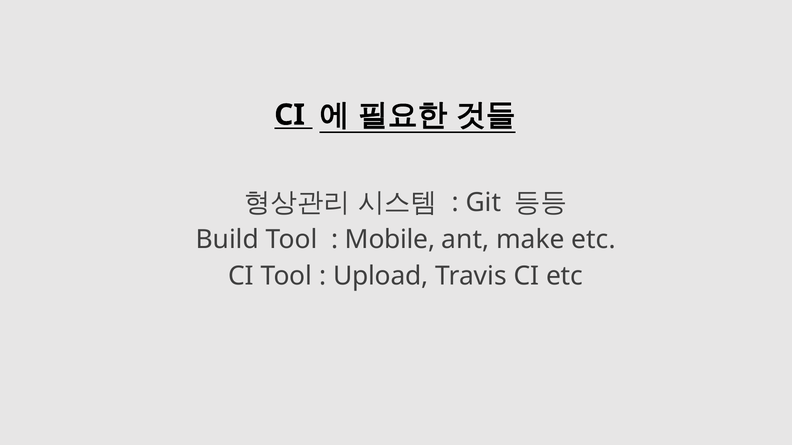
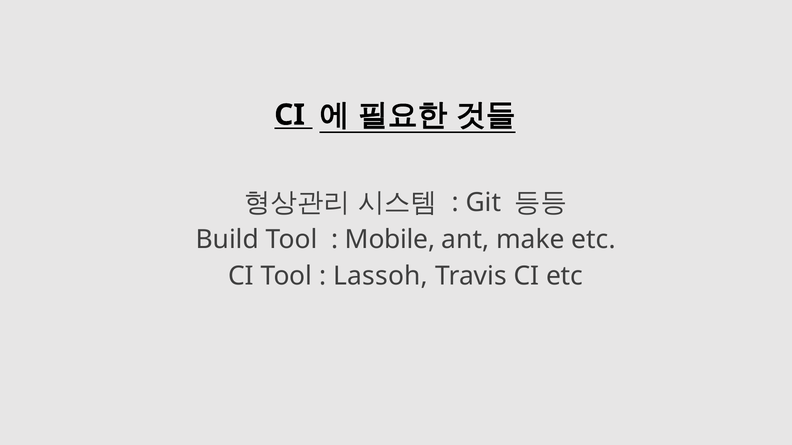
Upload: Upload -> Lassoh (381, 276)
